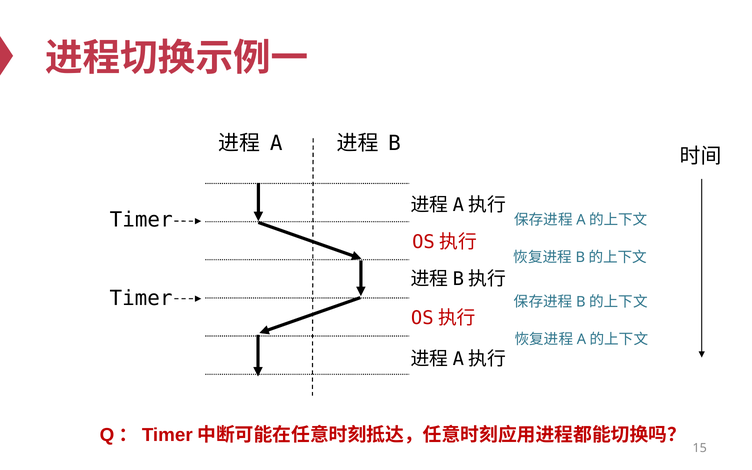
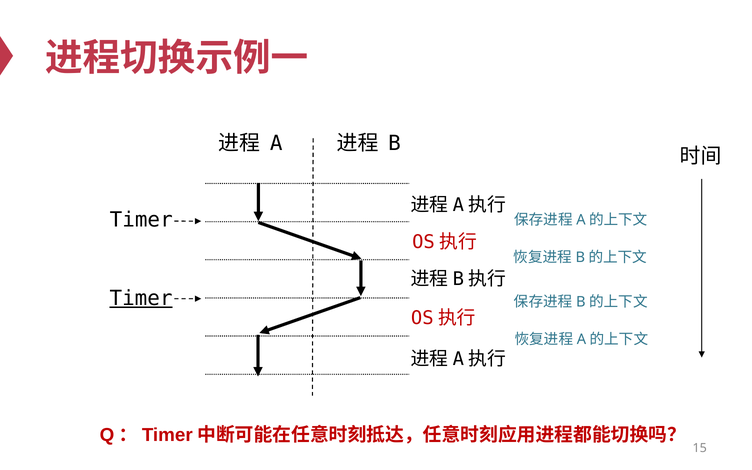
Timer underline: none -> present (141, 298)
